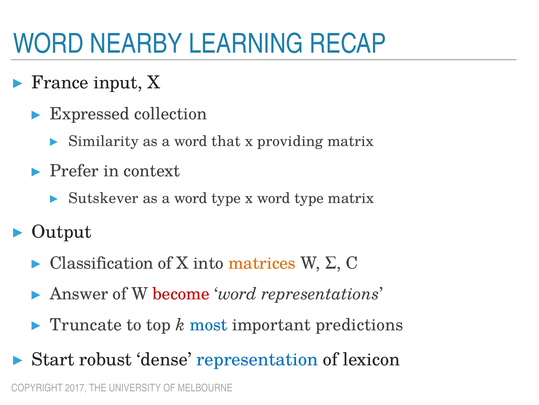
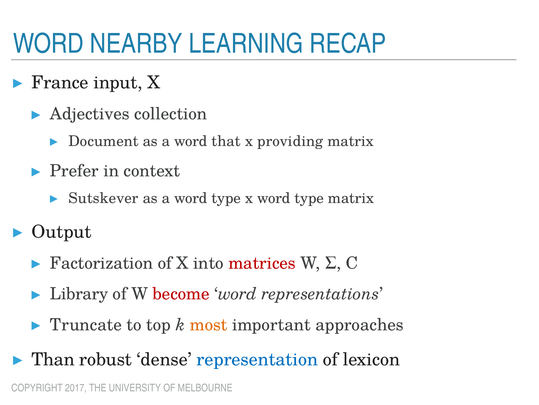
Expressed: Expressed -> Adjectives (90, 114)
Similarity: Similarity -> Document (104, 141)
Classification: Classification -> Factorization (102, 263)
matrices colour: orange -> red (262, 263)
Answer: Answer -> Library (79, 293)
most colour: blue -> orange (209, 324)
predictions: predictions -> approaches (359, 324)
Start: Start -> Than (53, 359)
